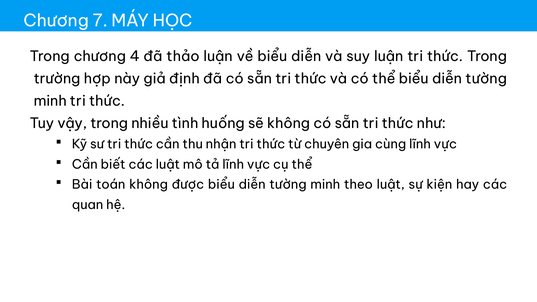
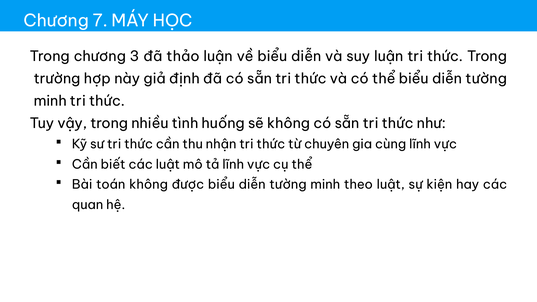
4: 4 -> 3 (135, 56)
